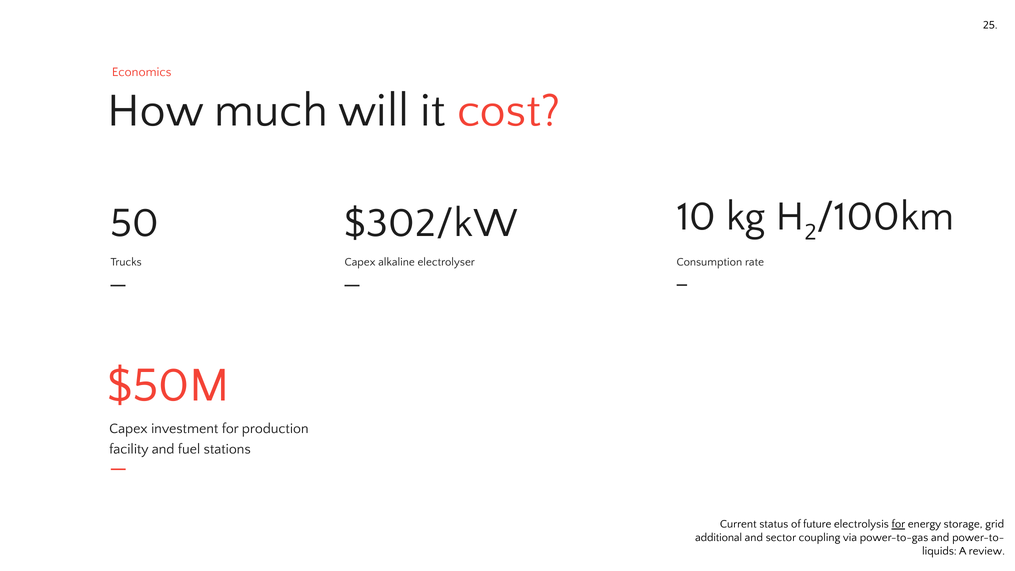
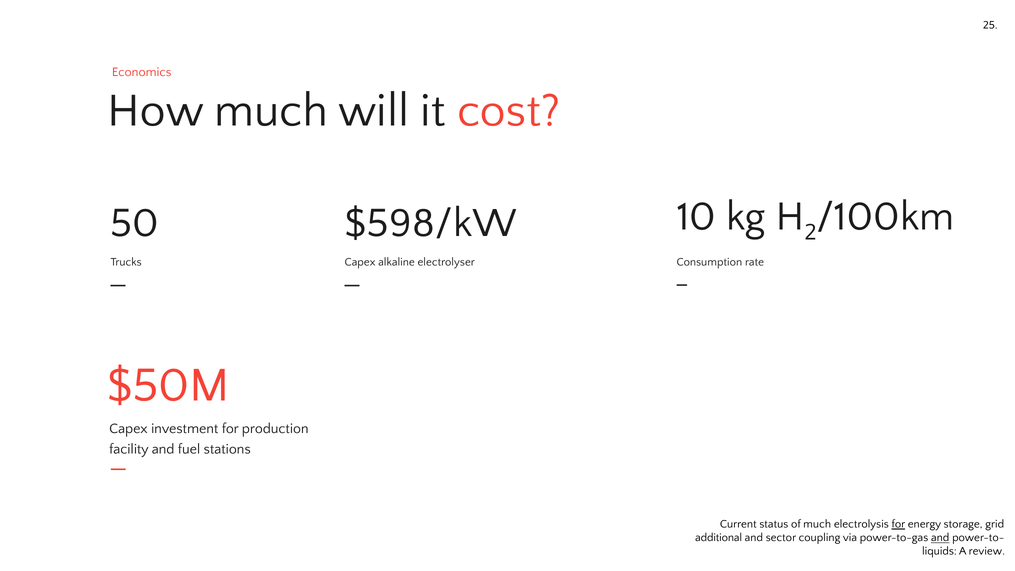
$302/kW: $302/kW -> $598/kW (431, 223)
of future: future -> much (817, 524)
and underline: none -> present (940, 538)
